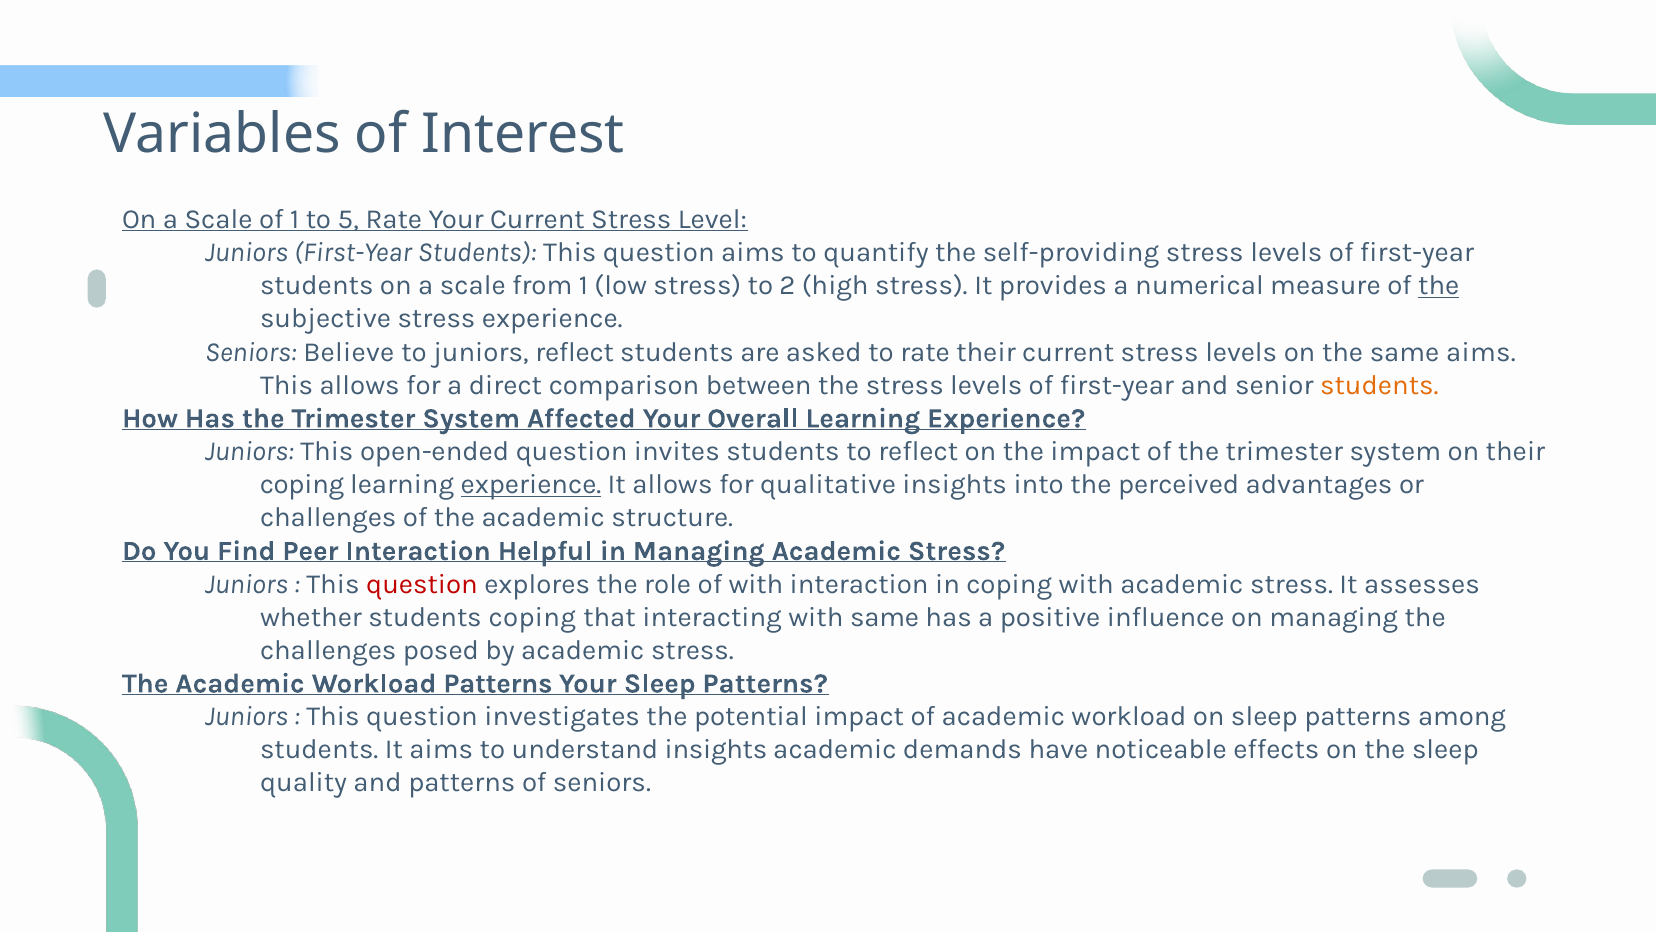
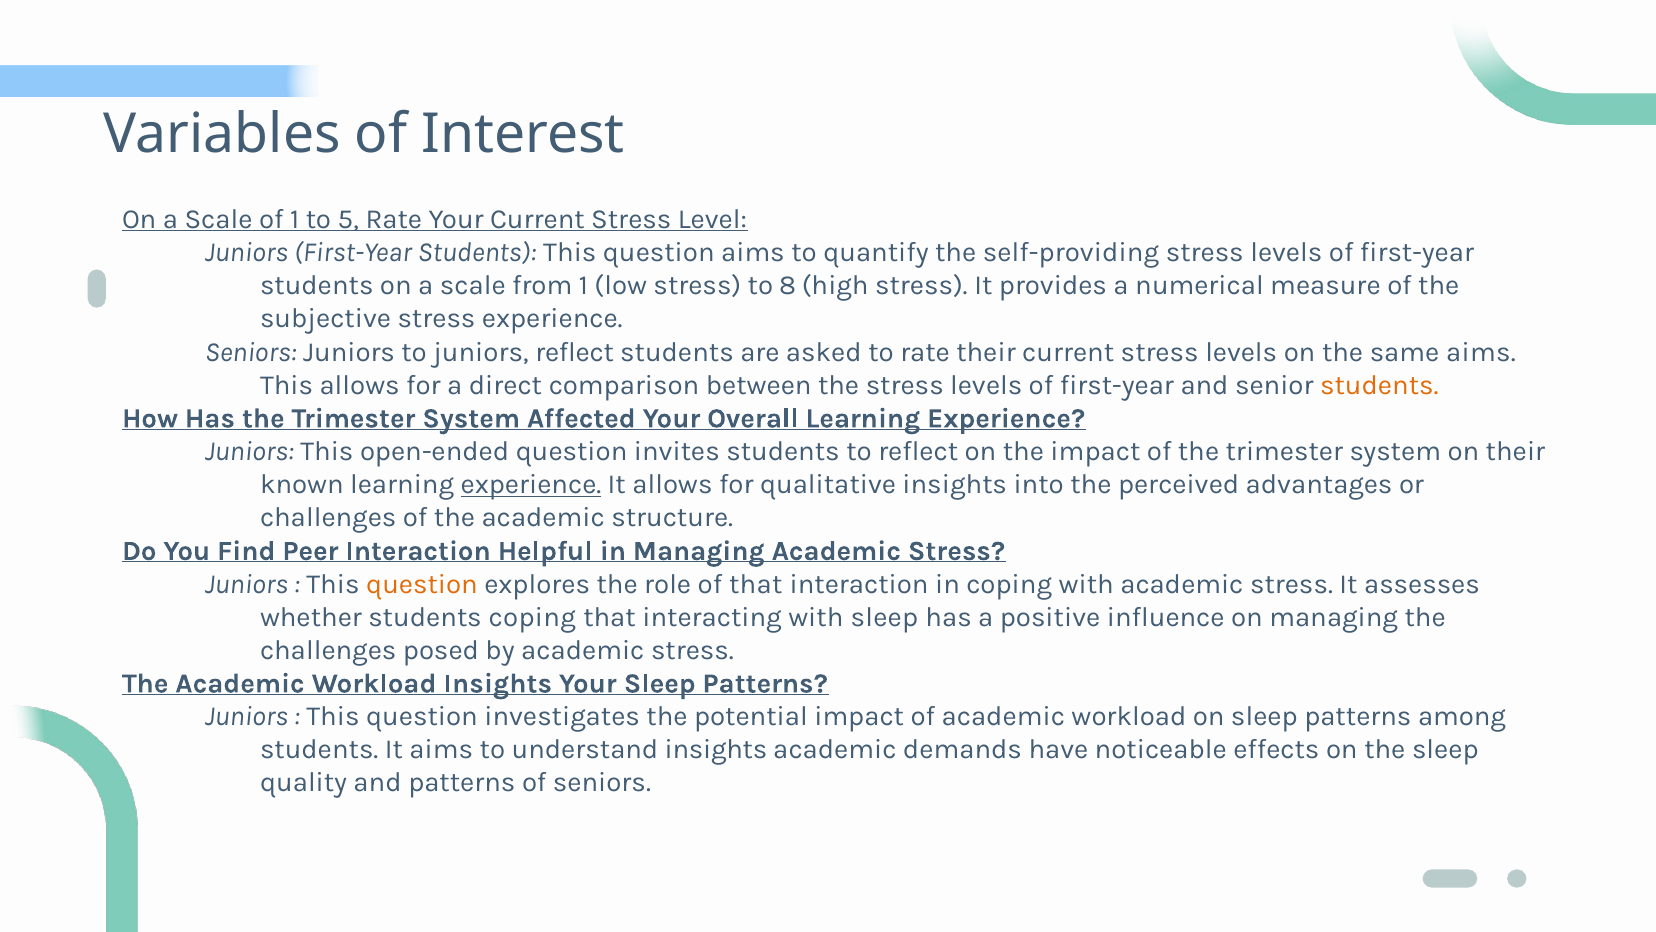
2: 2 -> 8 (787, 286)
the underline: present -> none (1439, 286)
Seniors Believe: Believe -> Juniors (349, 352)
coping: coping -> known (302, 484)
question colour: red -> orange (422, 584)
of with: with -> that (756, 584)
with same: same -> sleep (884, 617)
Workload Patterns: Patterns -> Insights (498, 683)
